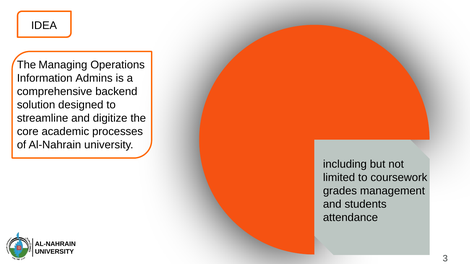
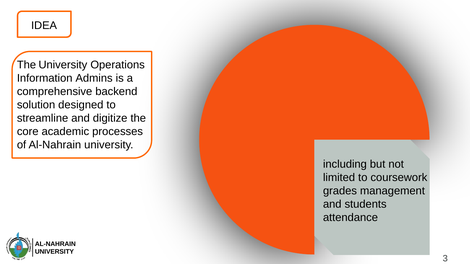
The Managing: Managing -> University (63, 65)
